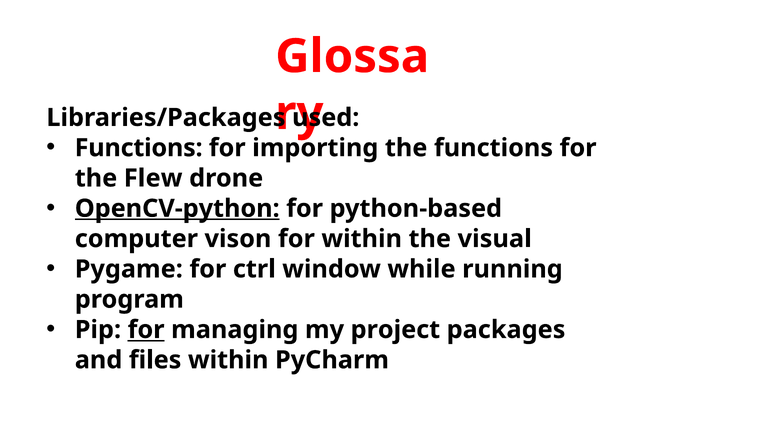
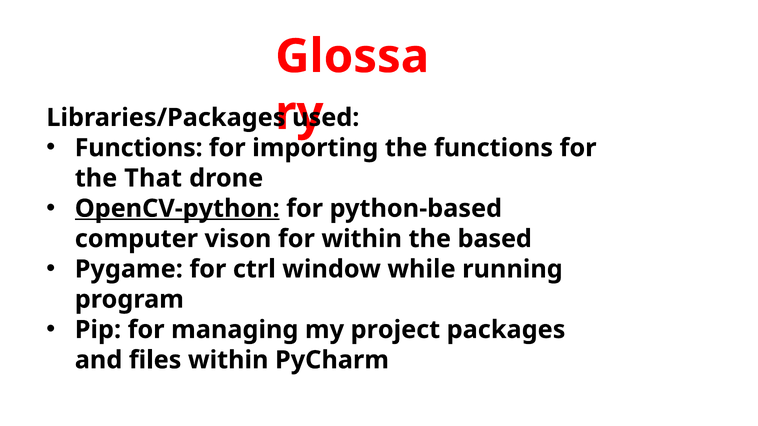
Flew: Flew -> That (153, 178)
visual: visual -> based (495, 239)
for underline: present -> none (146, 330)
